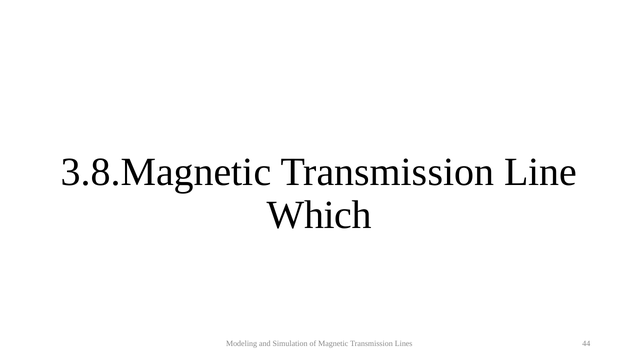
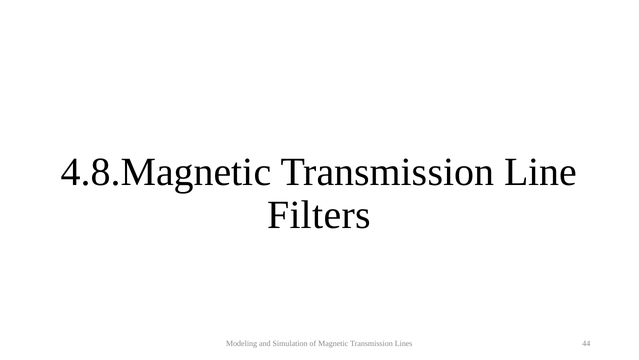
3.8.Magnetic: 3.8.Magnetic -> 4.8.Magnetic (166, 172)
Which: Which -> Filters (319, 215)
